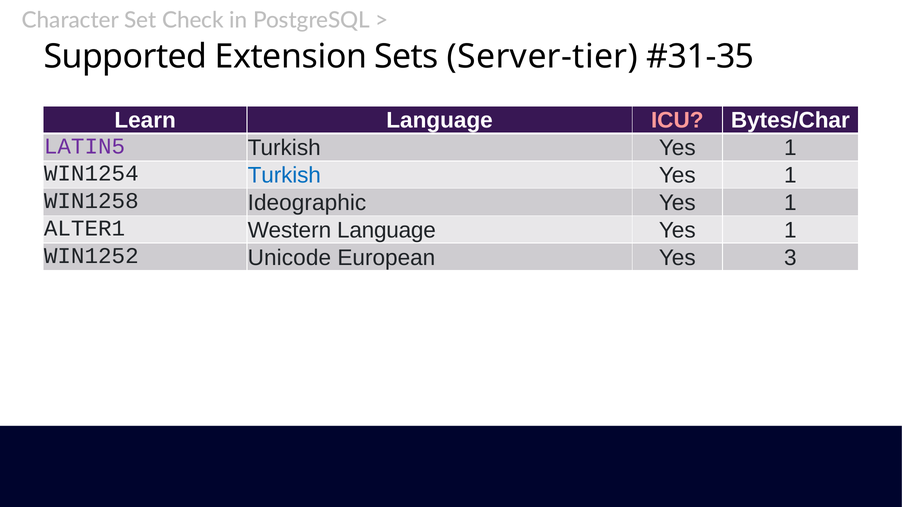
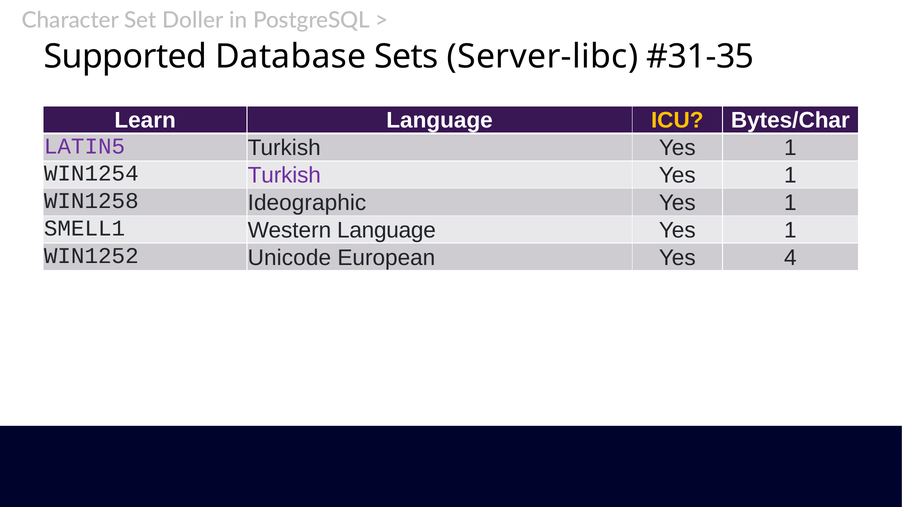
Check: Check -> Doller (193, 20)
Extension: Extension -> Database (291, 56)
Server-tier: Server-tier -> Server-libc (542, 56)
ICU colour: pink -> yellow (677, 121)
Turkish colour: blue -> purple (284, 175)
ALTER1: ALTER1 -> SMELL1 (85, 229)
3: 3 -> 4 (790, 258)
